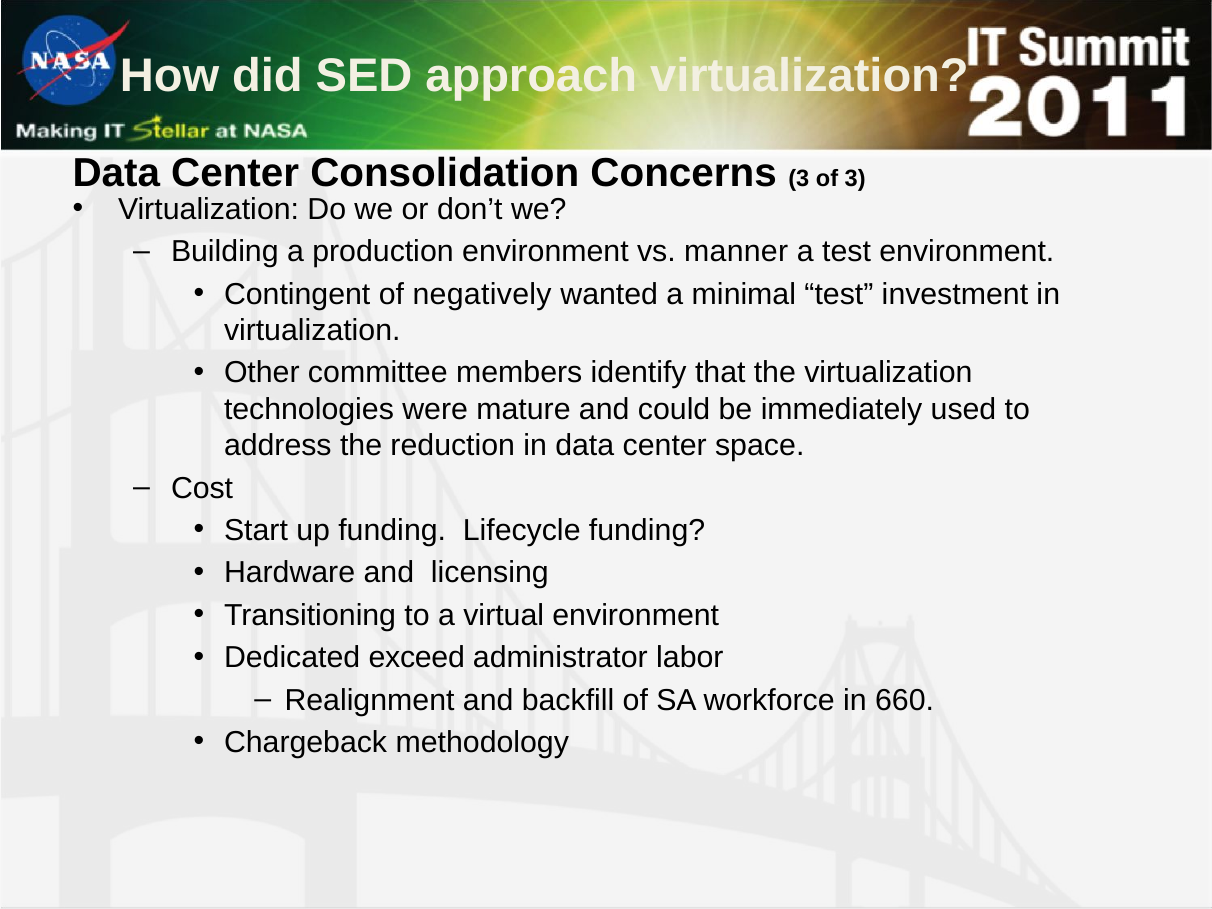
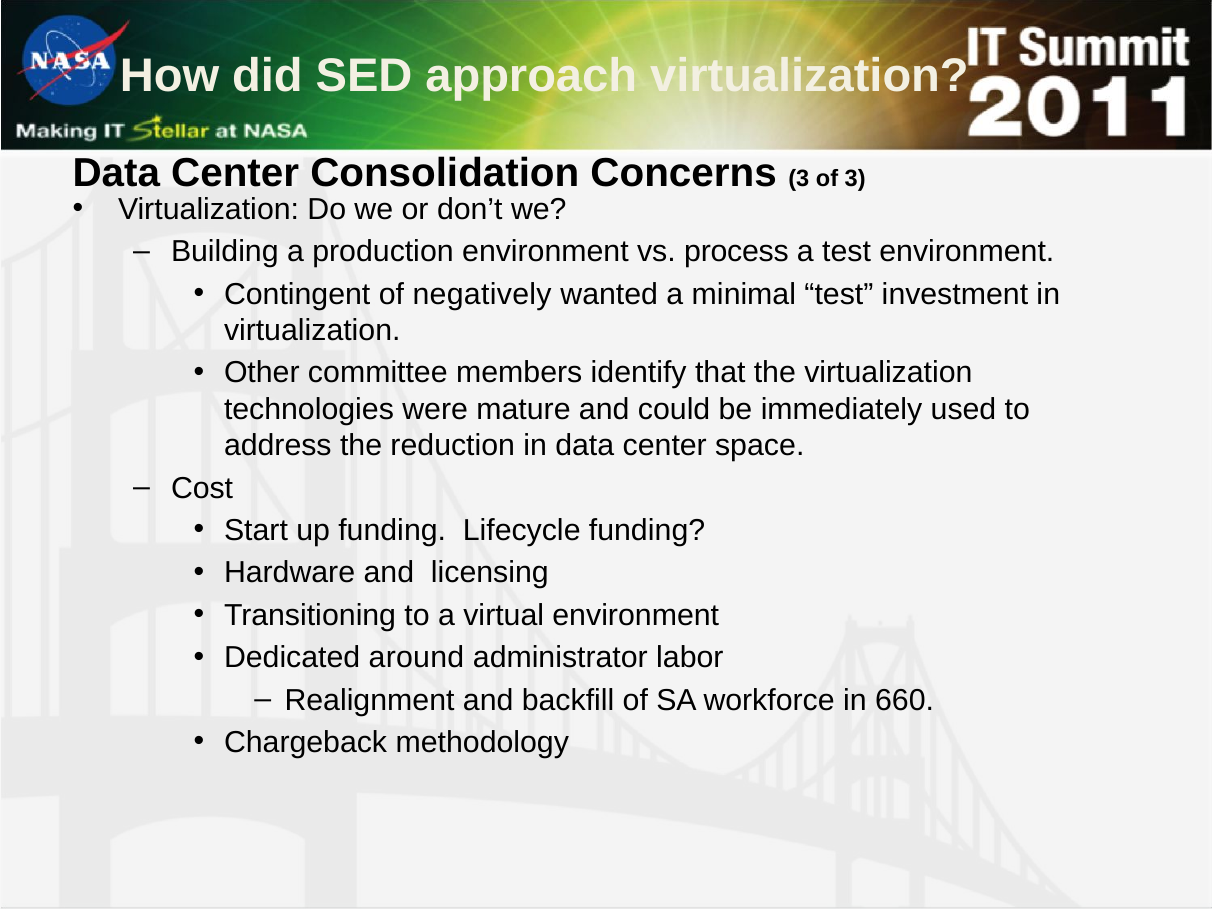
manner: manner -> process (736, 252)
exceed: exceed -> around (416, 658)
